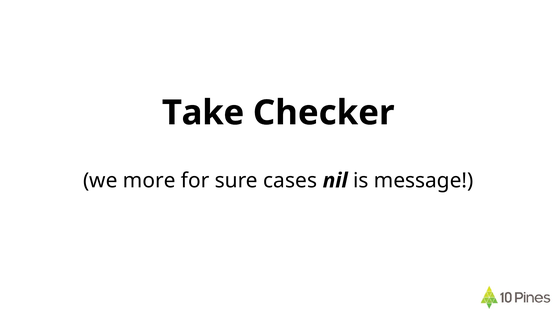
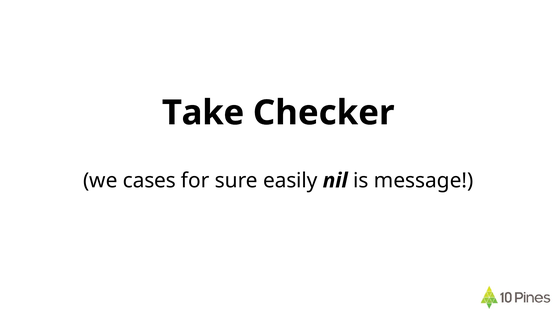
more: more -> cases (149, 181)
cases: cases -> easily (290, 181)
